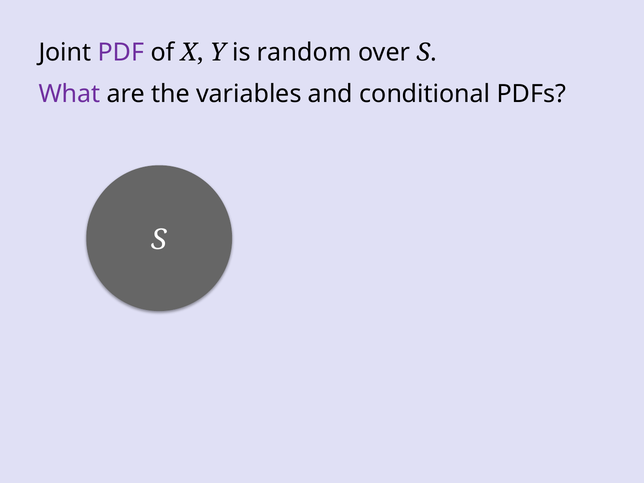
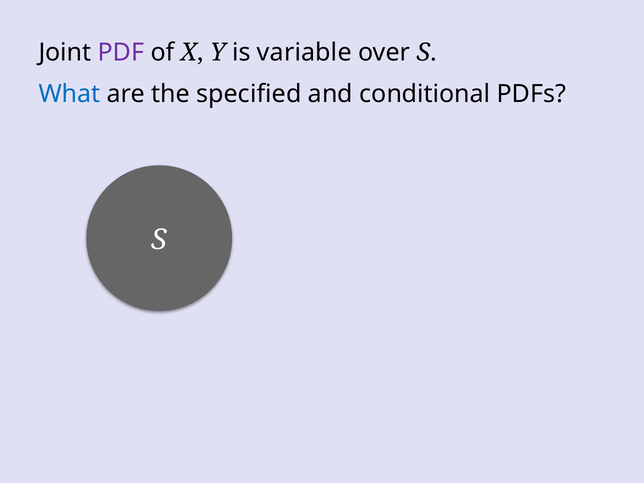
random: random -> variable (304, 52)
What colour: purple -> blue (69, 94)
variables: variables -> specified (249, 94)
